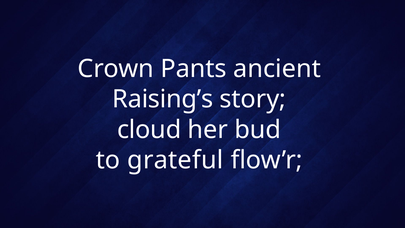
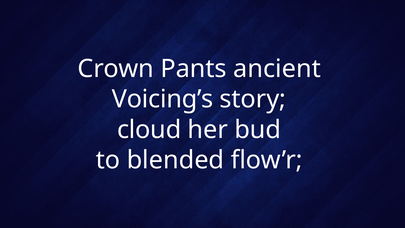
Raising’s: Raising’s -> Voicing’s (163, 99)
grateful: grateful -> blended (175, 160)
